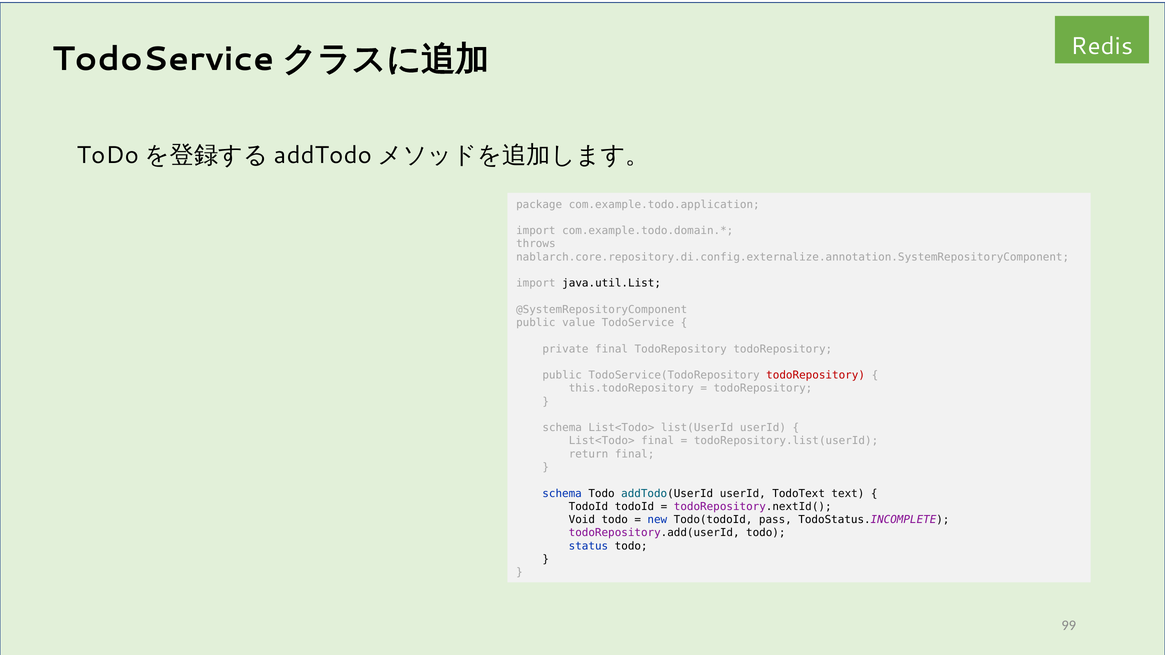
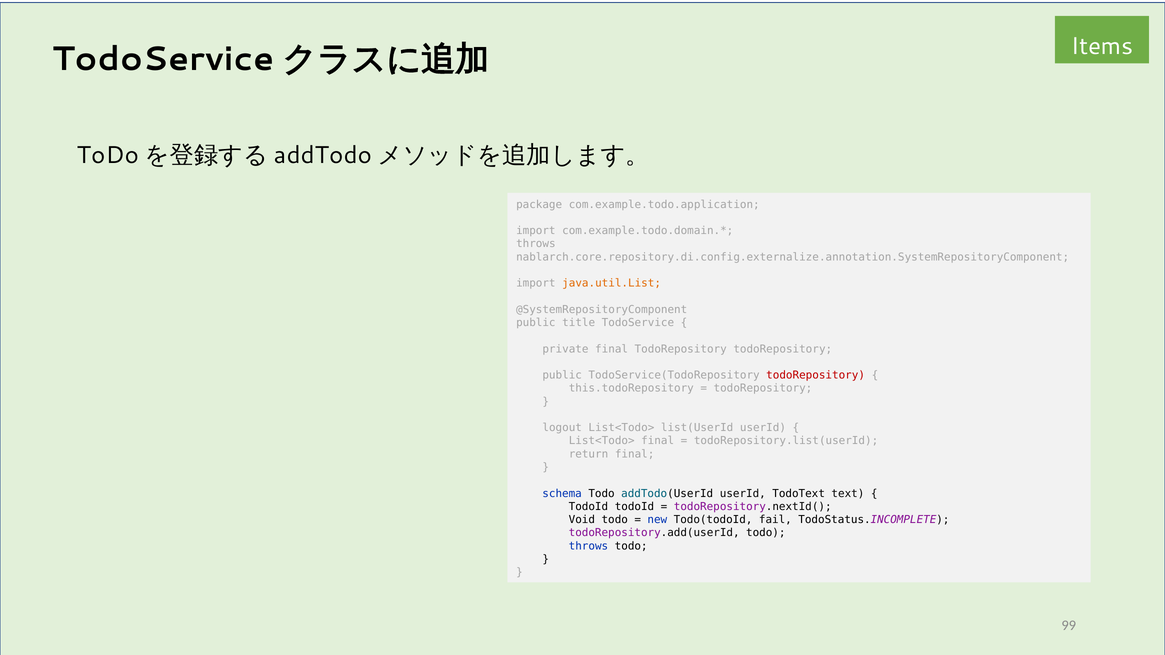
Redis: Redis -> Items (1102, 46)
java.util.List colour: black -> orange (612, 283)
value: value -> title (579, 323)
schema: schema -> logout (562, 428)
pass: pass -> fail (775, 520)
status: status -> throws (588, 546)
